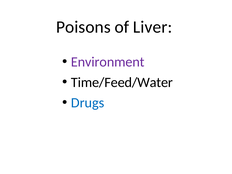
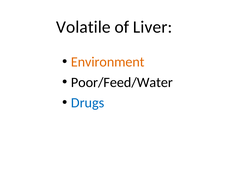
Poisons: Poisons -> Volatile (83, 27)
Environment colour: purple -> orange (108, 62)
Time/Feed/Water: Time/Feed/Water -> Poor/Feed/Water (122, 82)
